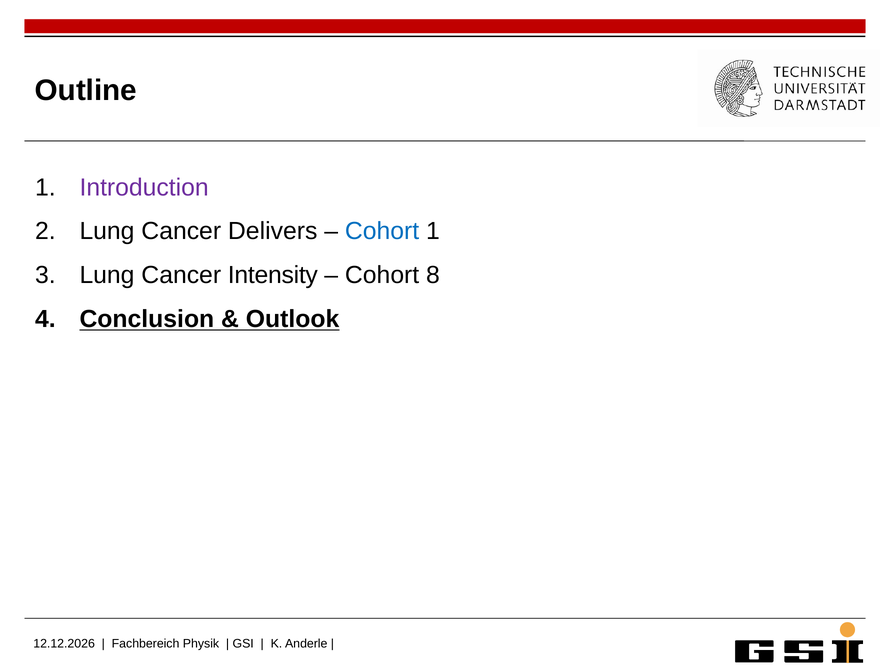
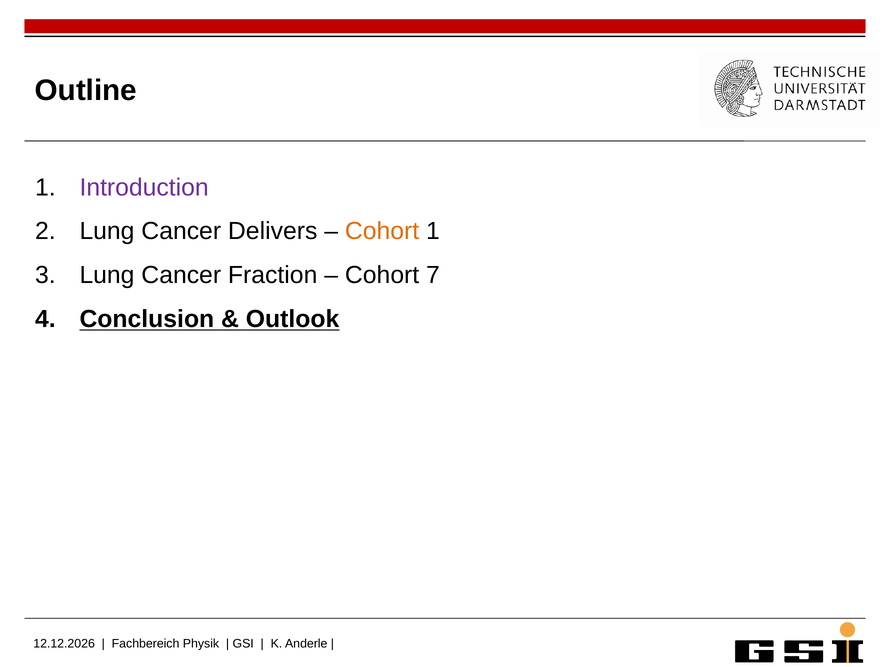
Cohort colour: blue -> orange (382, 232)
Intensity: Intensity -> Fraction (273, 275)
8: 8 -> 7 (433, 275)
